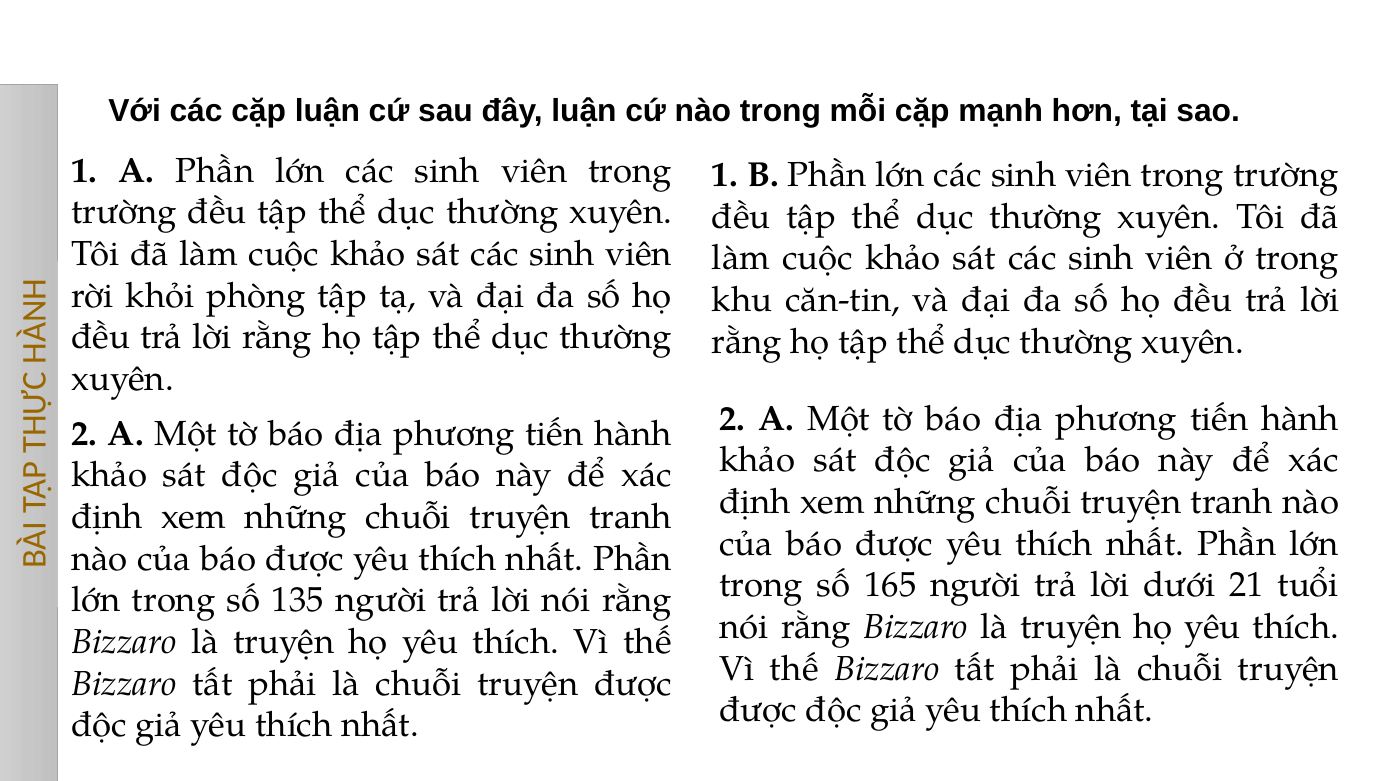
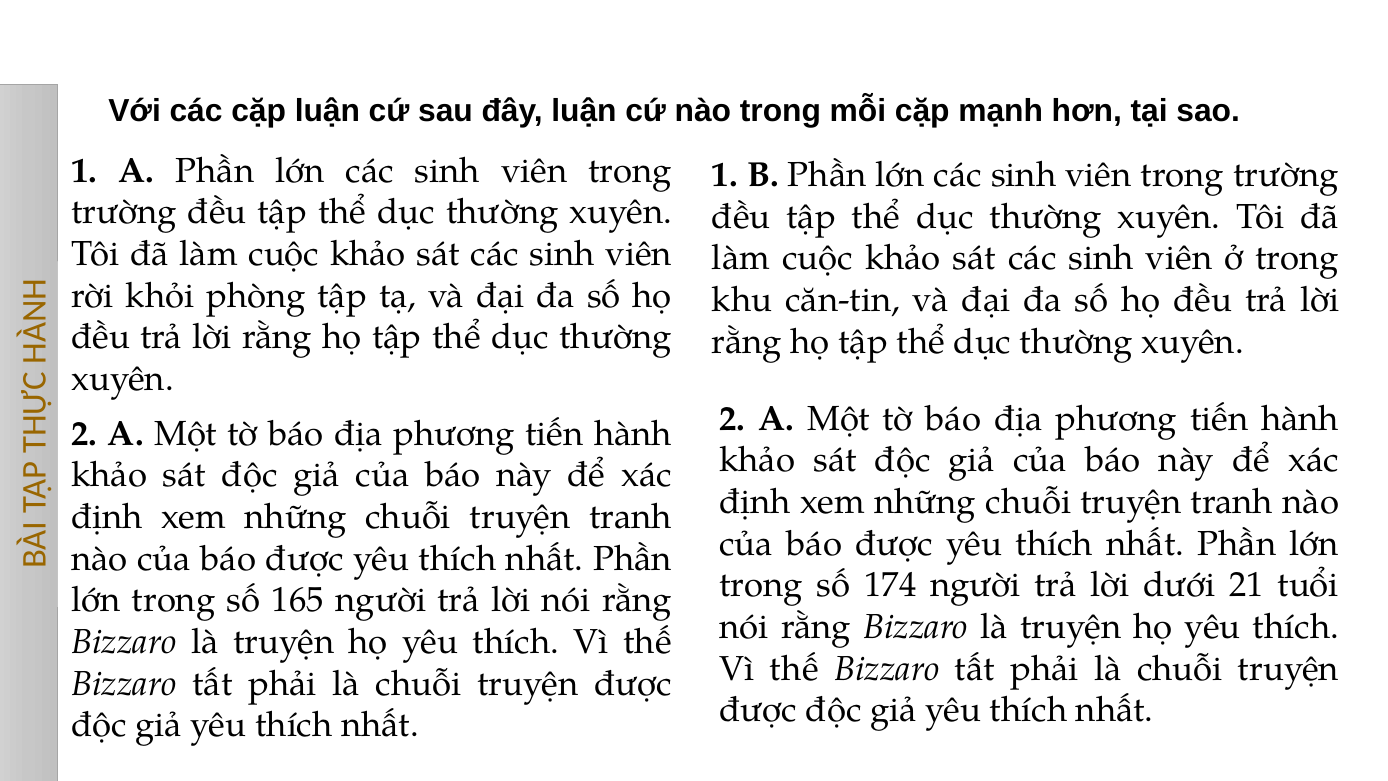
165: 165 -> 174 (890, 585)
135: 135 -> 165 (298, 600)
